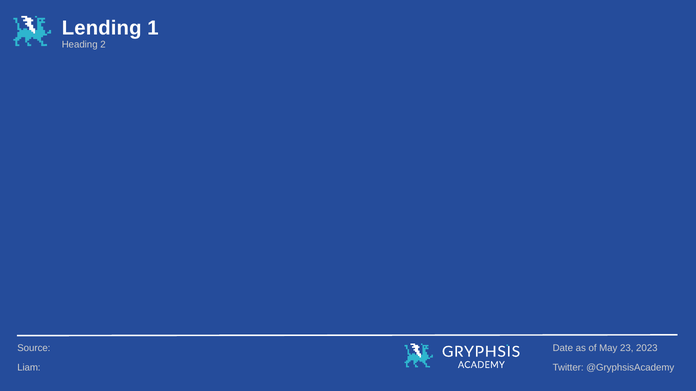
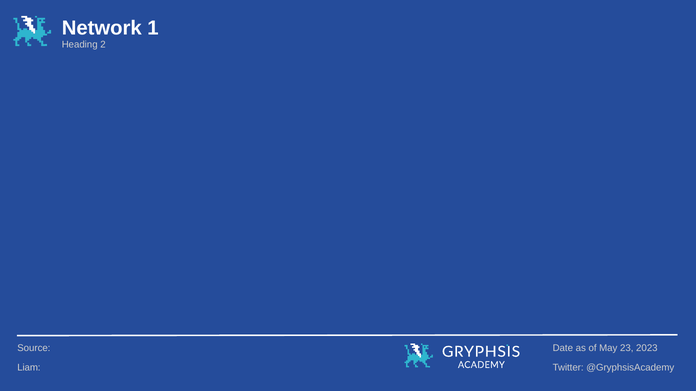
Lending: Lending -> Network (102, 28)
